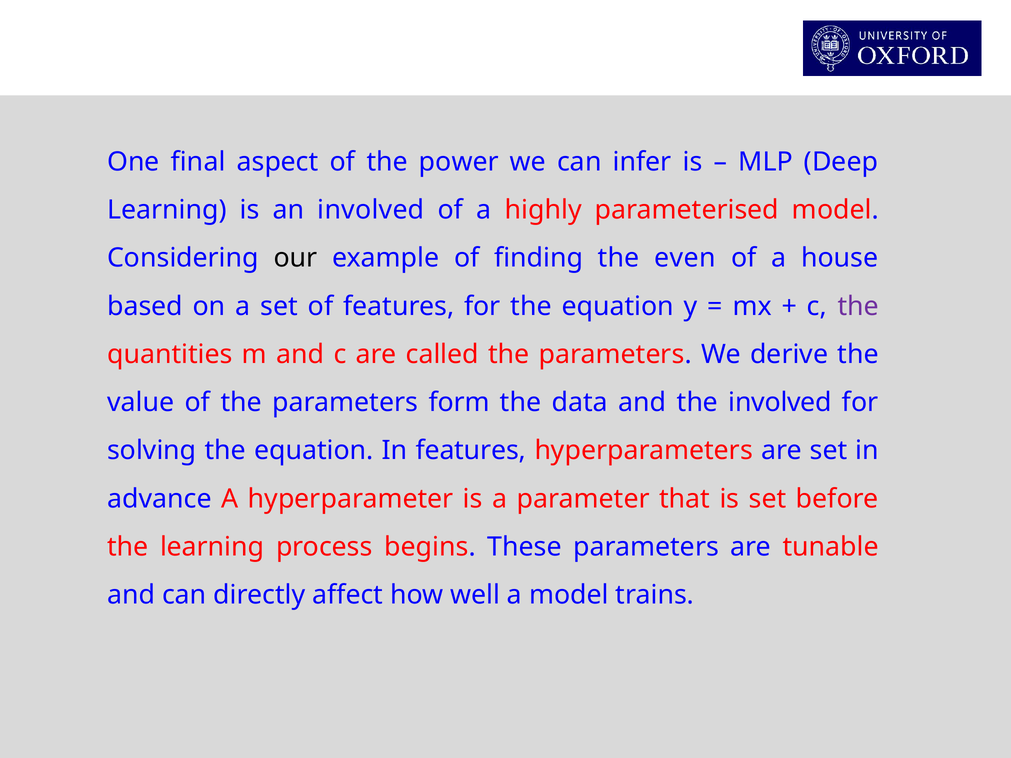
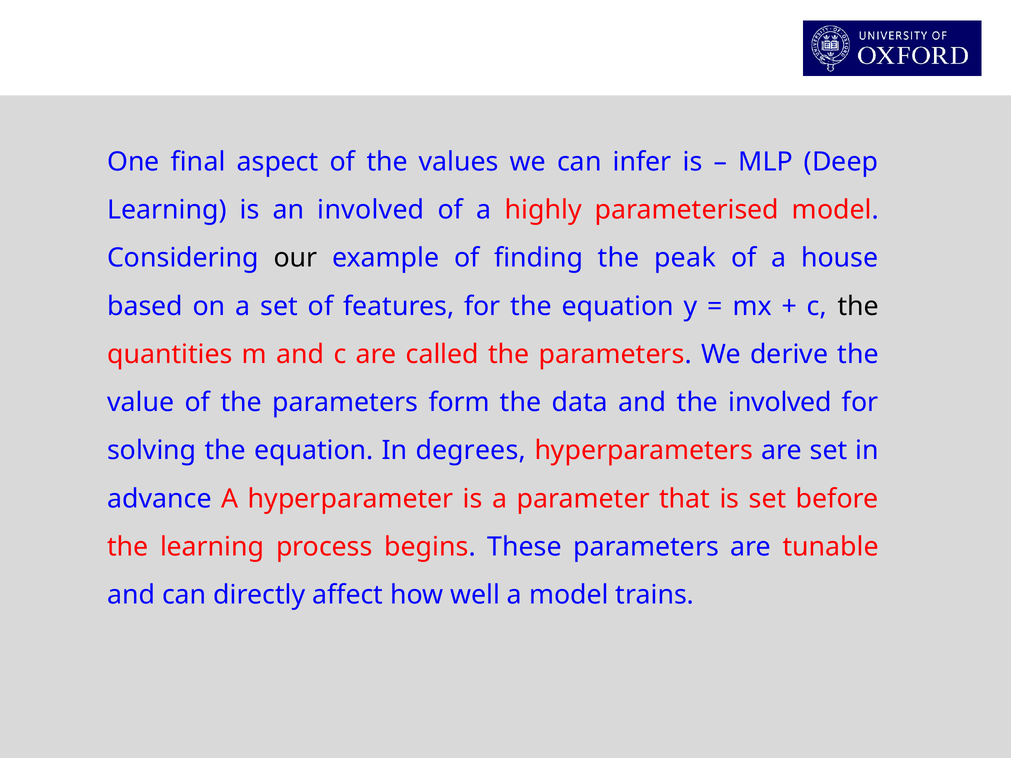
power: power -> values (459, 162)
even: even -> peak (685, 258)
the colour: purple -> black (858, 306)
In features: features -> degrees (471, 451)
